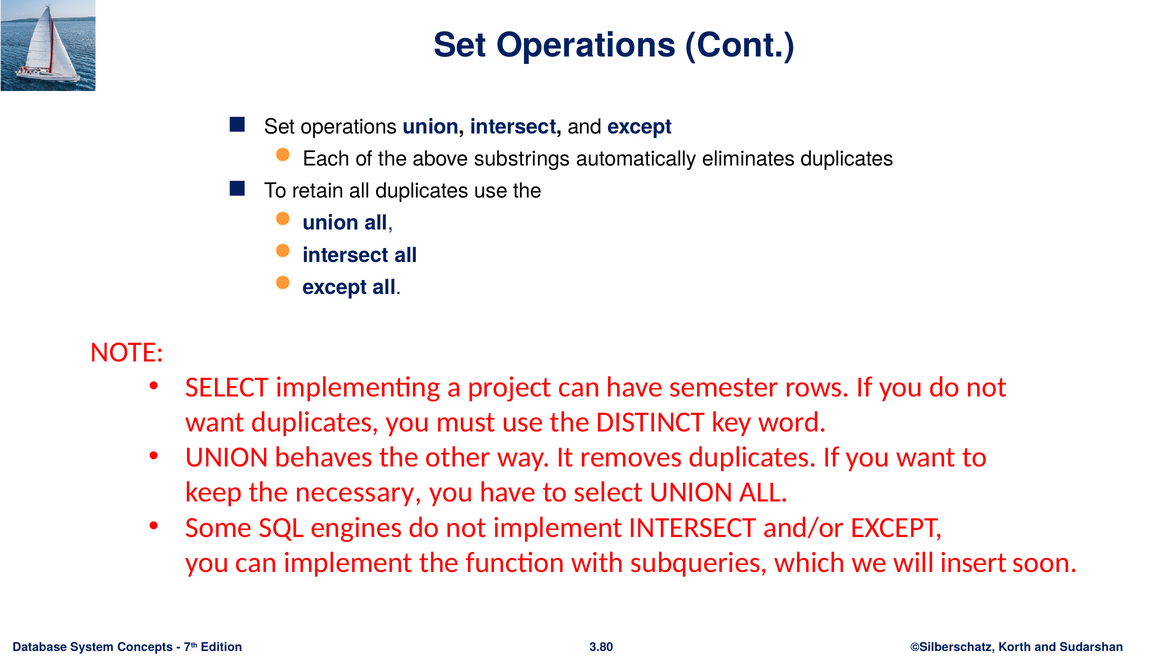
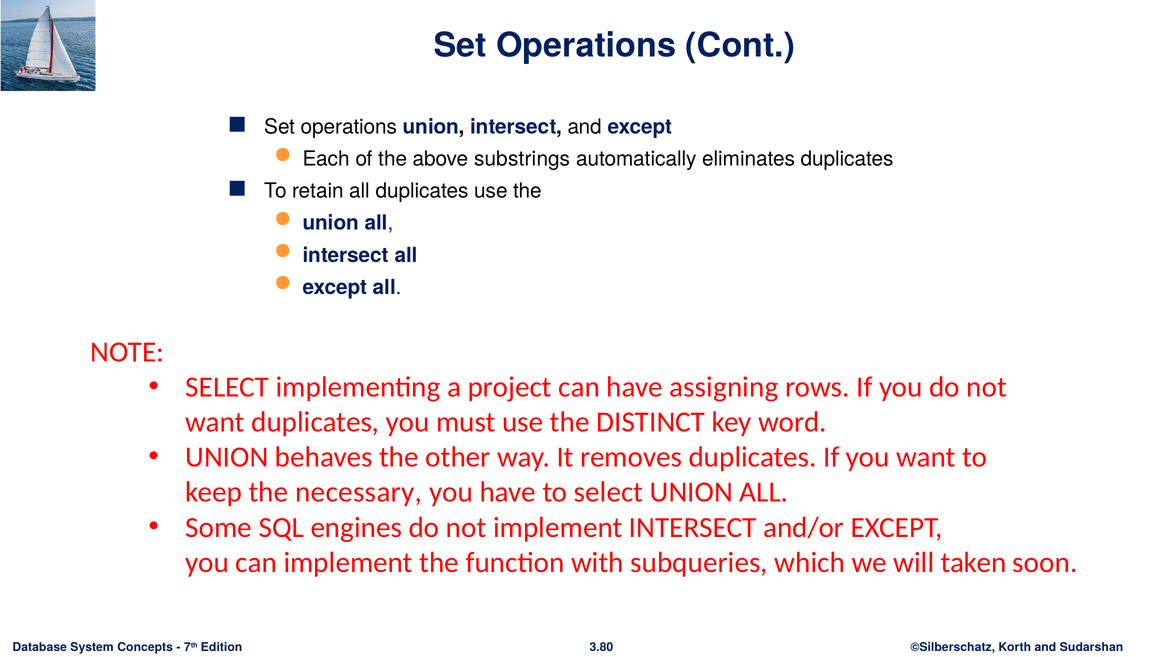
semester: semester -> assigning (724, 388)
insert: insert -> taken (974, 563)
